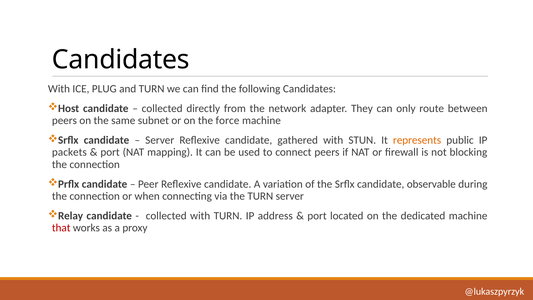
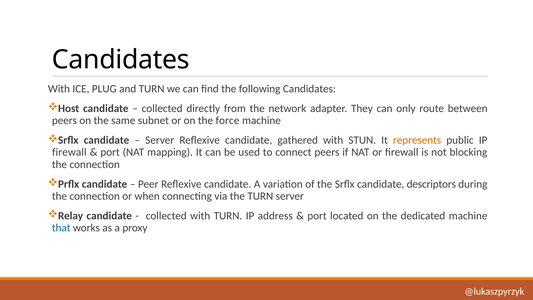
packets: packets -> firewall (69, 152)
observable: observable -> descriptors (431, 184)
that colour: red -> blue (61, 228)
